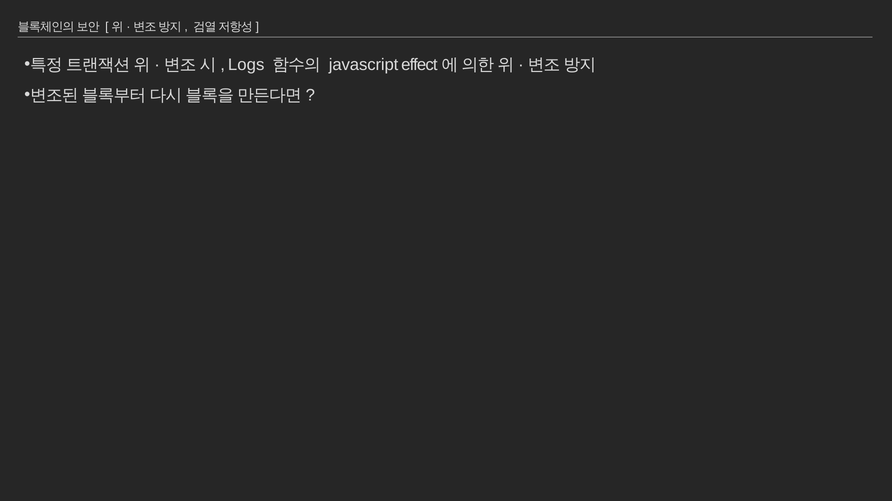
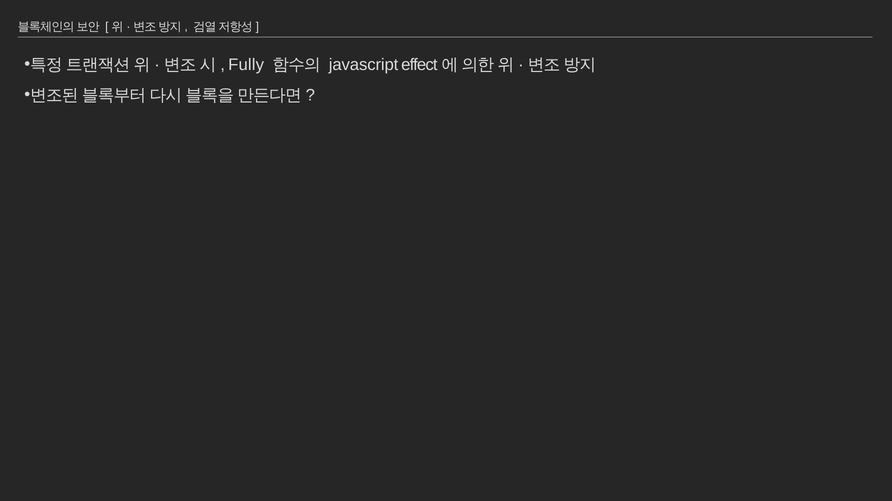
Logs: Logs -> Fully (246, 65)
